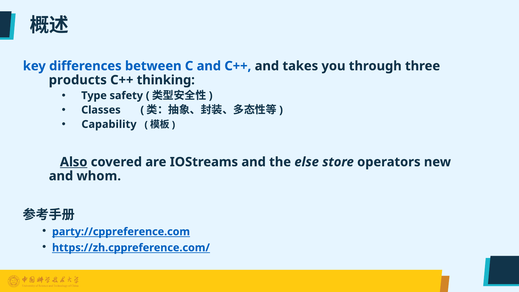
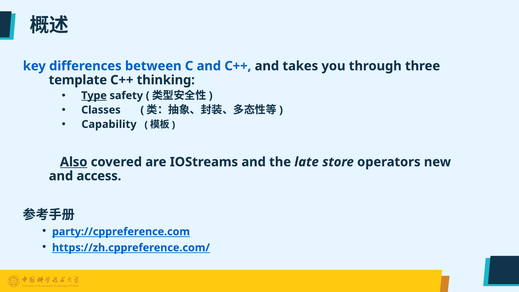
products: products -> template (78, 80)
Type underline: none -> present (94, 96)
else: else -> late (307, 162)
whom: whom -> access (99, 176)
